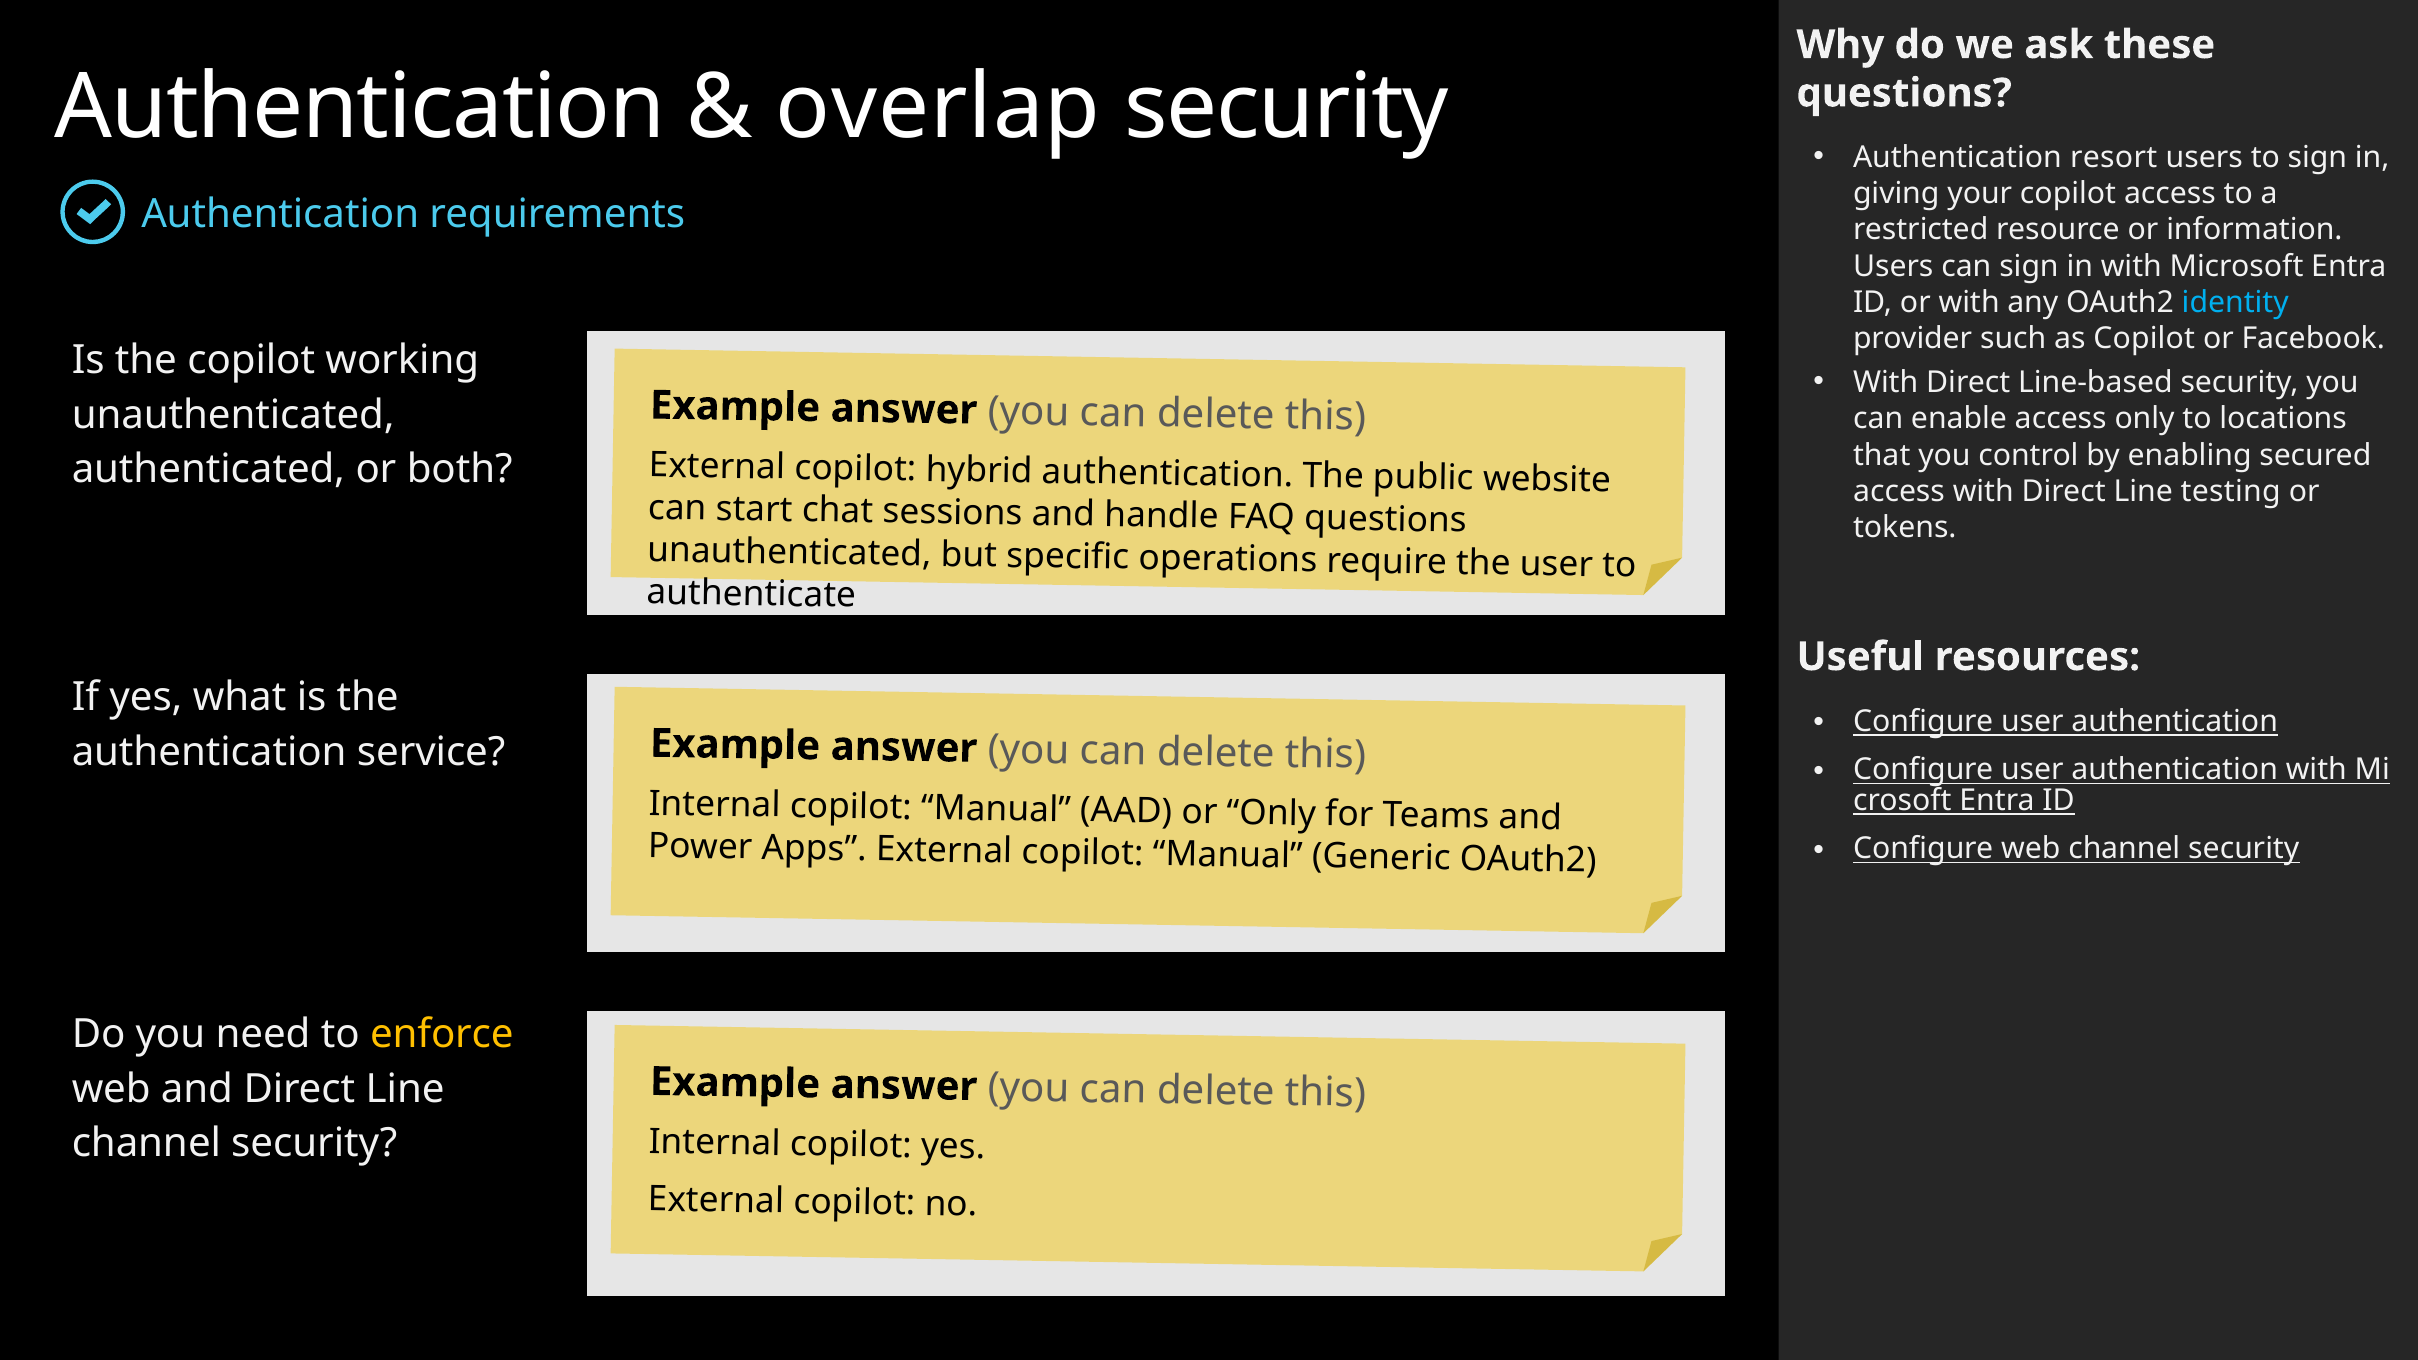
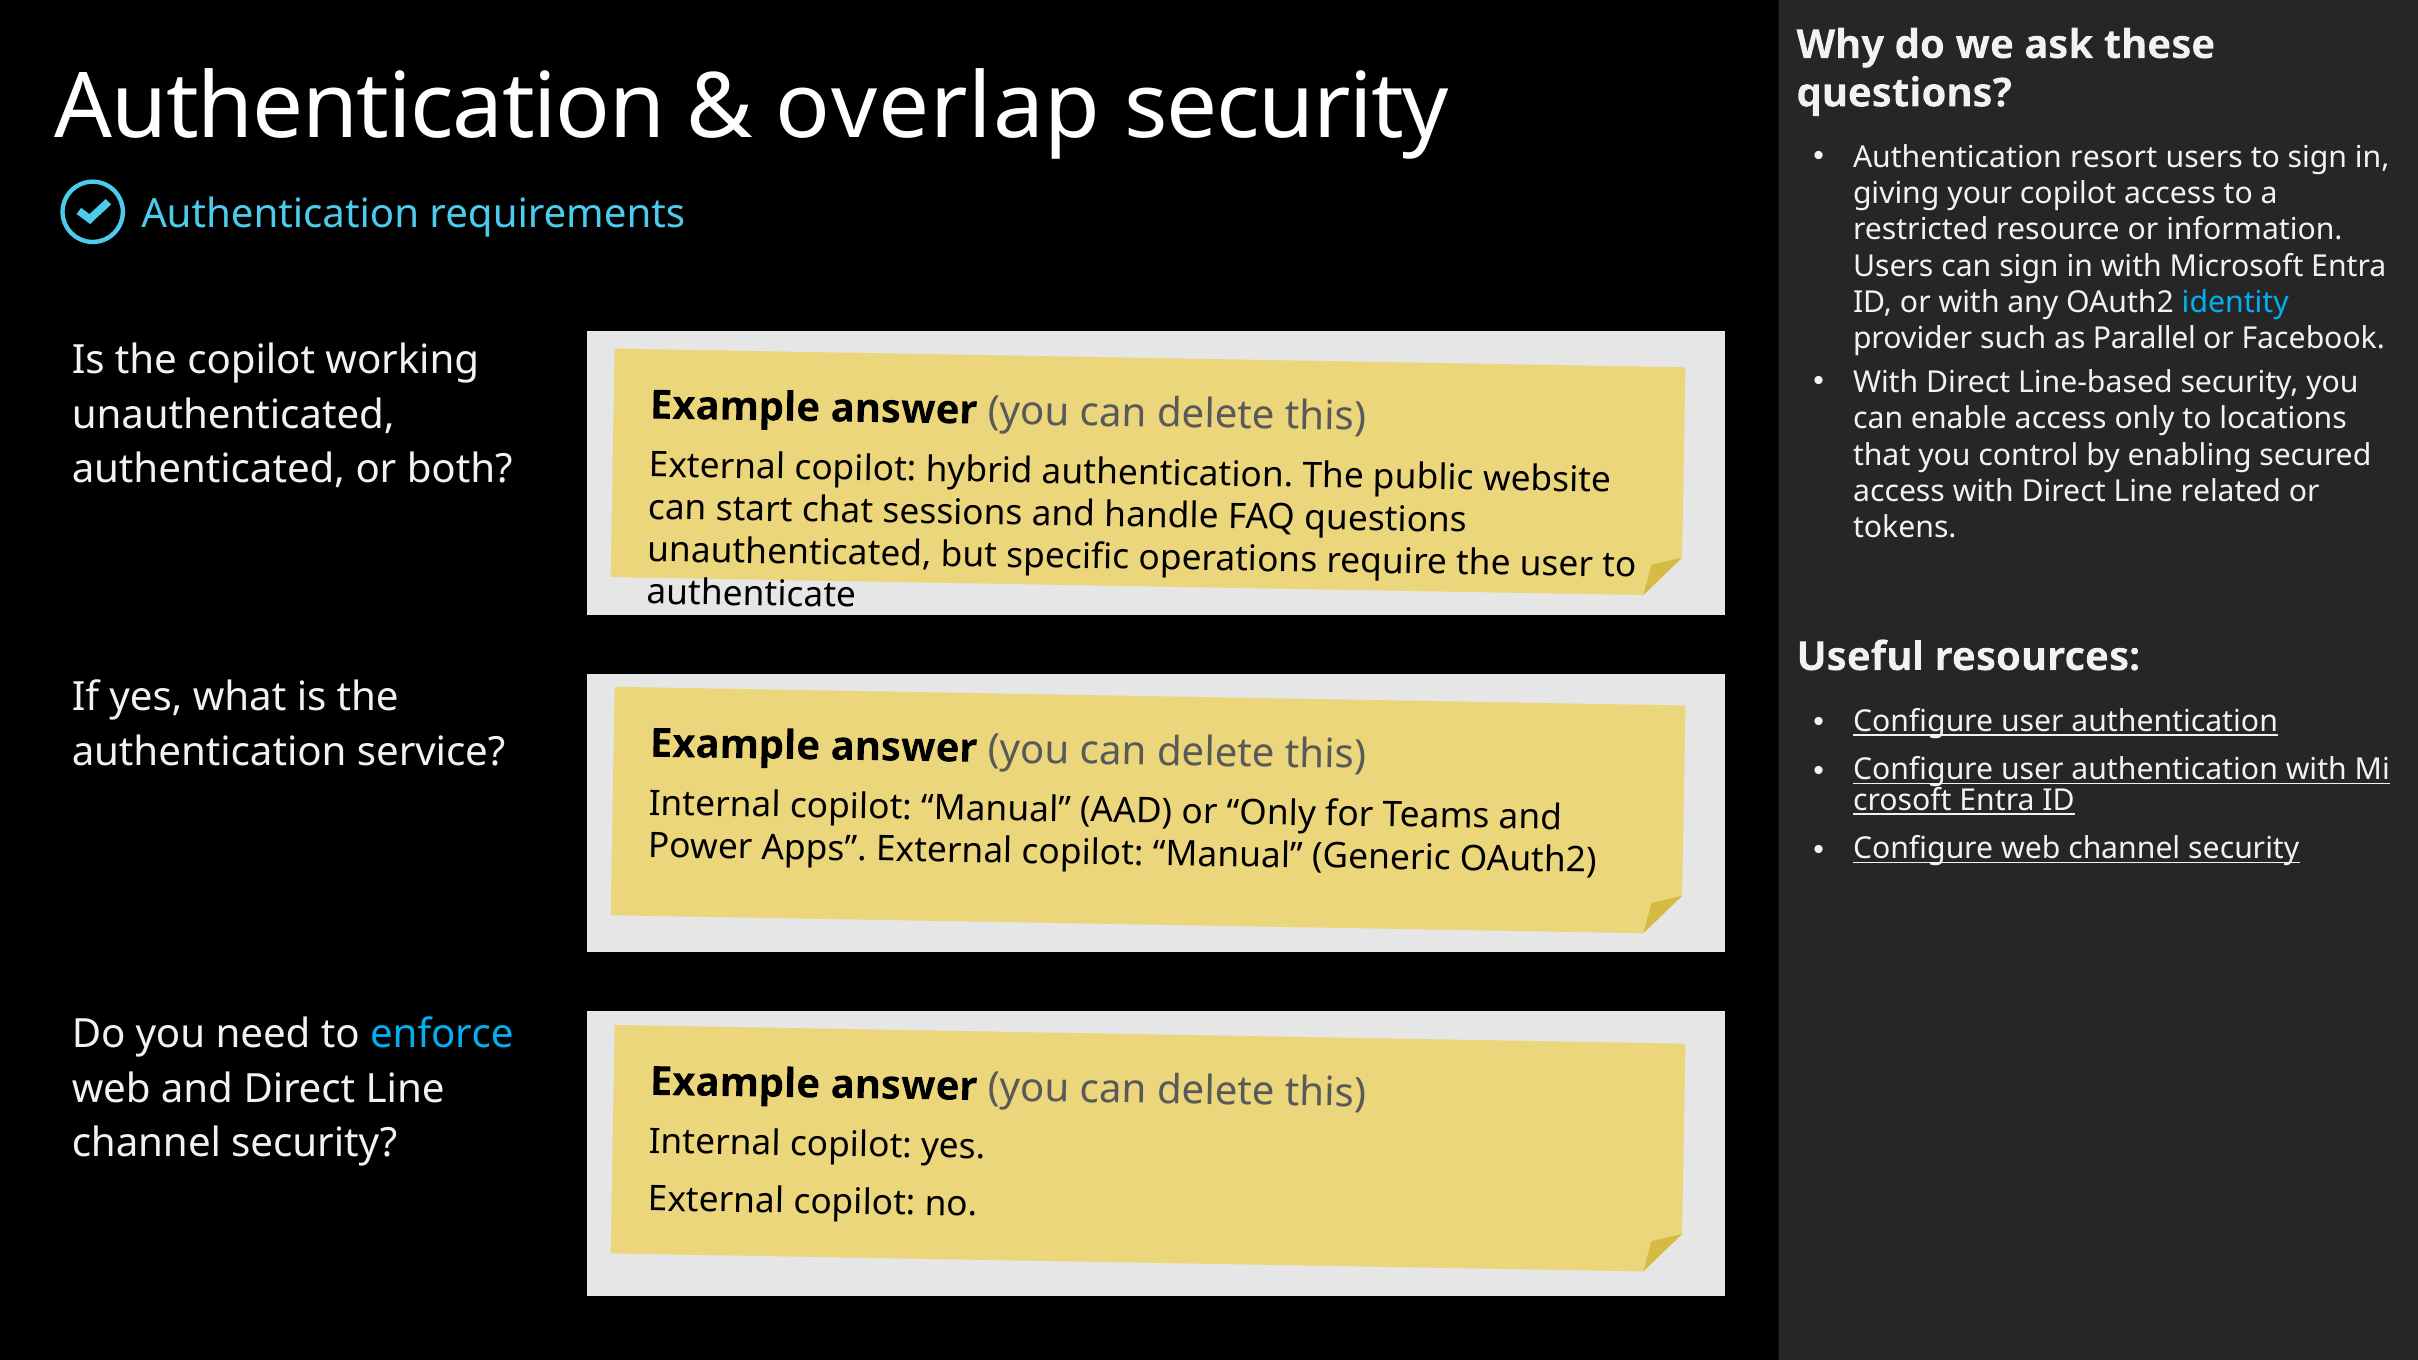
as Copilot: Copilot -> Parallel (2144, 339)
testing: testing -> related (2231, 491)
enforce colour: yellow -> light blue (442, 1034)
